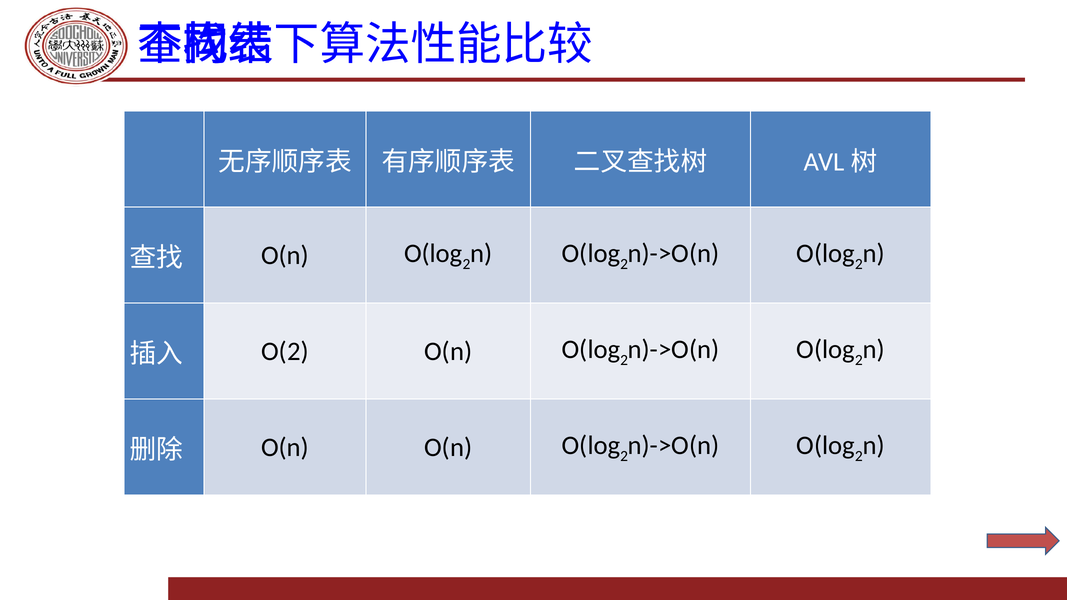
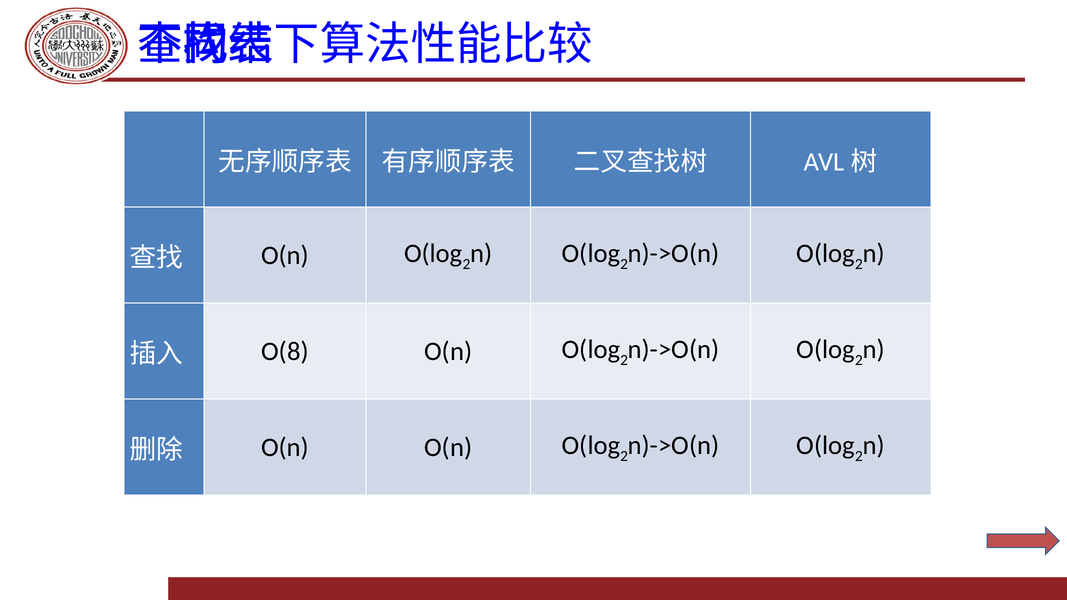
O(2: O(2 -> O(8 (285, 351)
